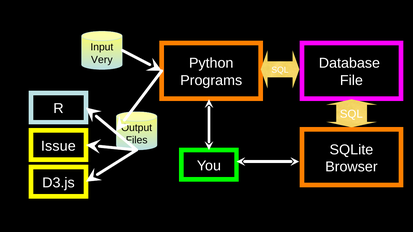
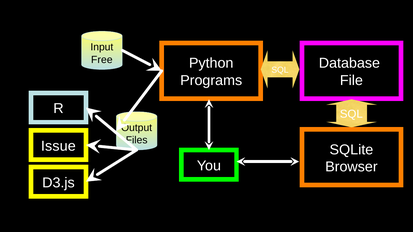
Very: Very -> Free (102, 60)
